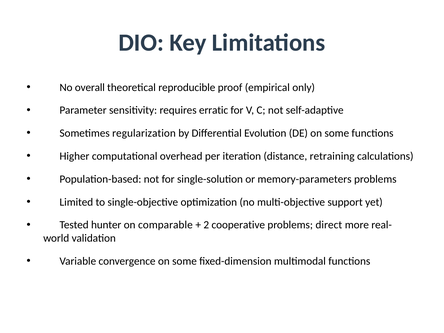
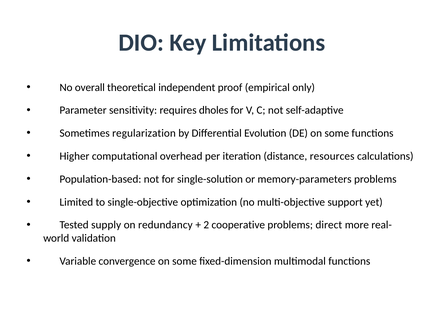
reproducible: reproducible -> independent (187, 87)
erratic: erratic -> dholes (214, 110)
retraining: retraining -> resources (332, 156)
hunter: hunter -> supply (106, 225)
comparable: comparable -> redundancy (165, 225)
